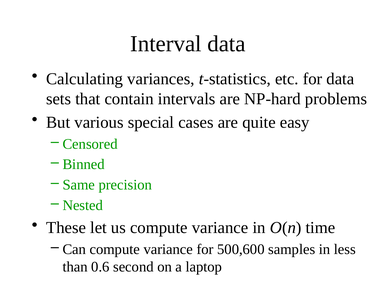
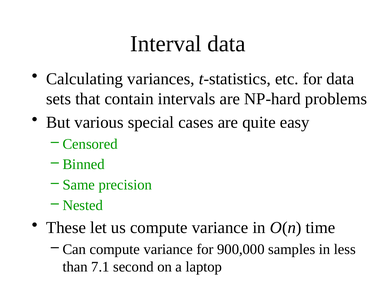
500,600: 500,600 -> 900,000 (241, 249)
0.6: 0.6 -> 7.1 (100, 267)
